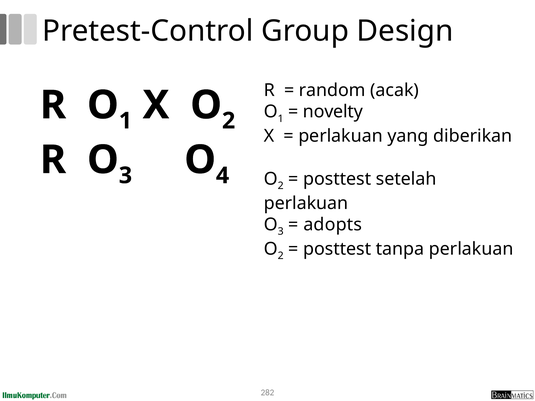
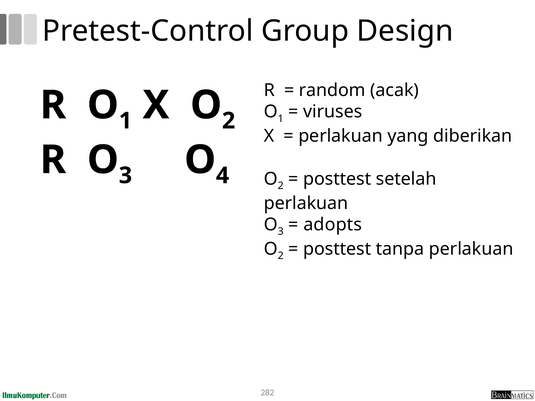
novelty: novelty -> viruses (333, 112)
